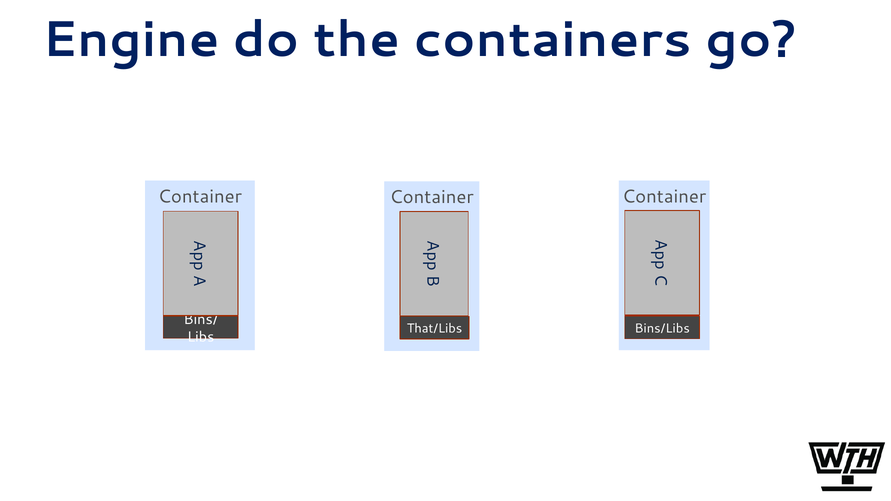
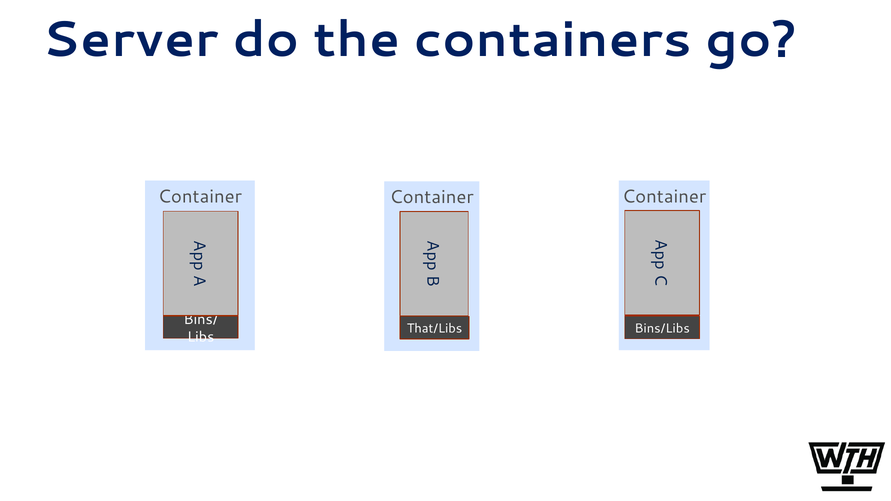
Engine: Engine -> Server (130, 40)
